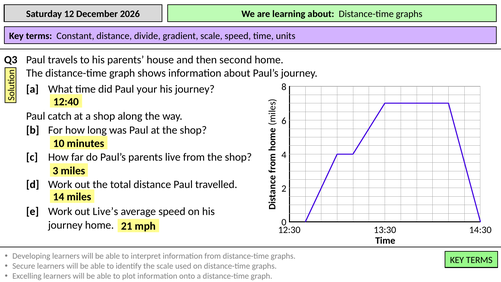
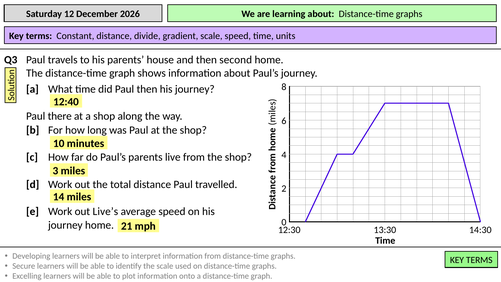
Paul your: your -> then (147, 89)
catch: catch -> there (60, 116)
